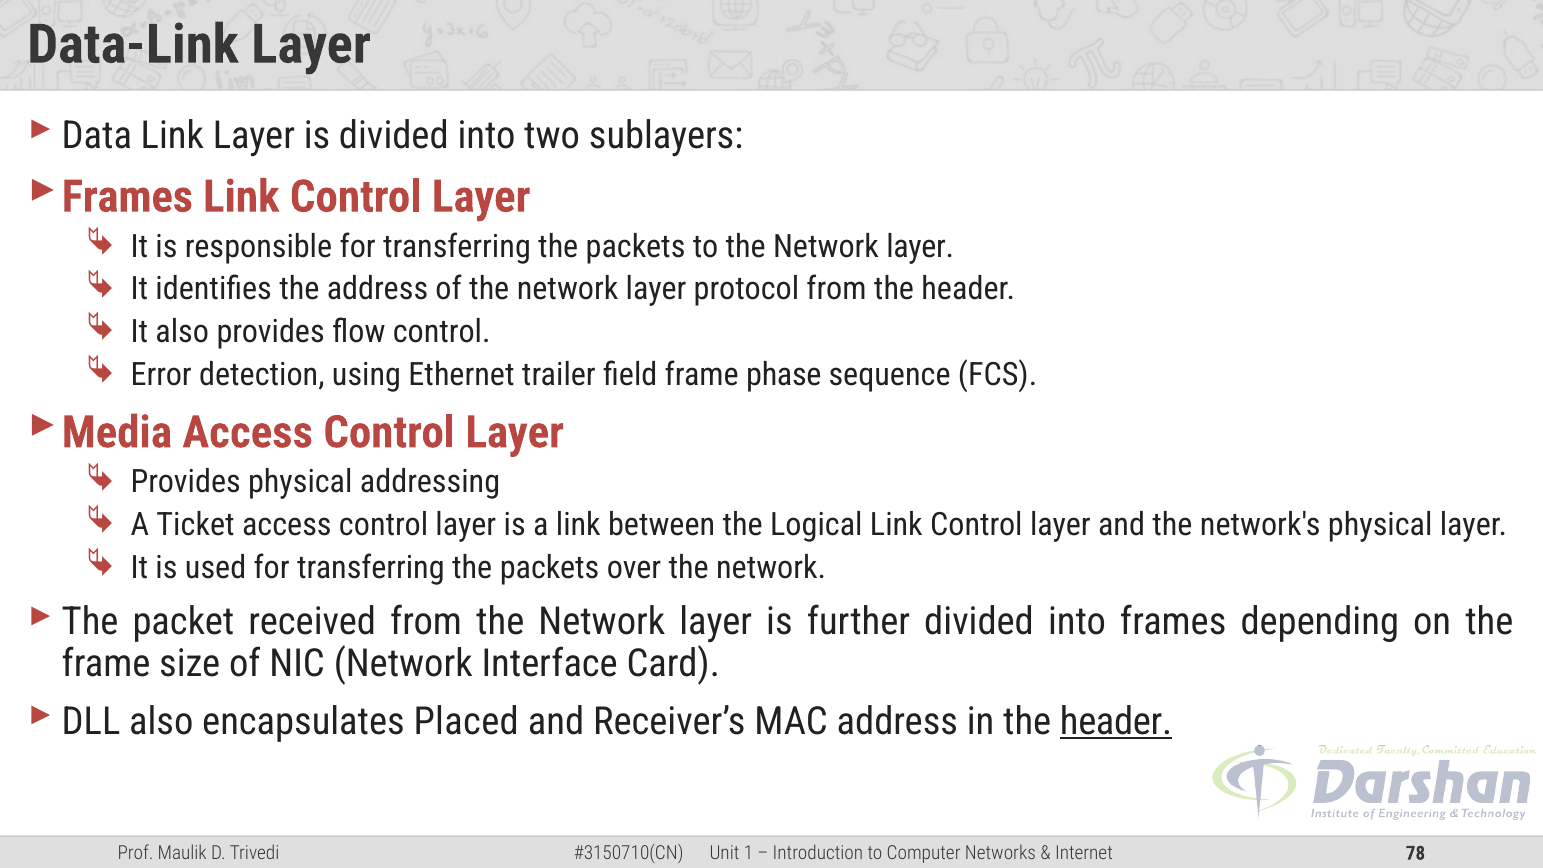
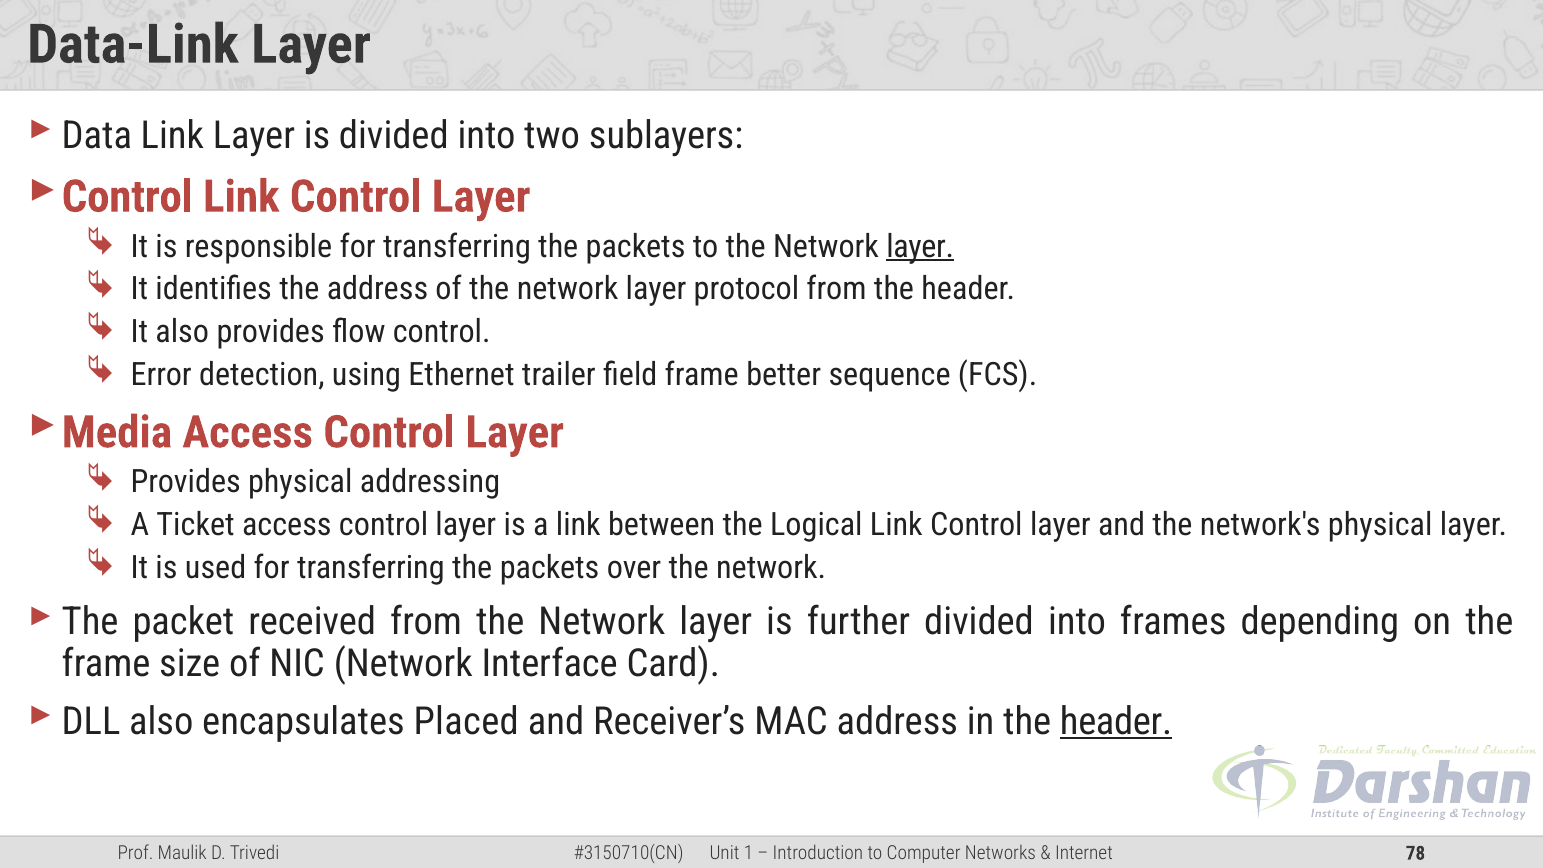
Frames: Frames -> Control (127, 197)
layer underline: none -> present (920, 247)
phase: phase -> better (784, 375)
